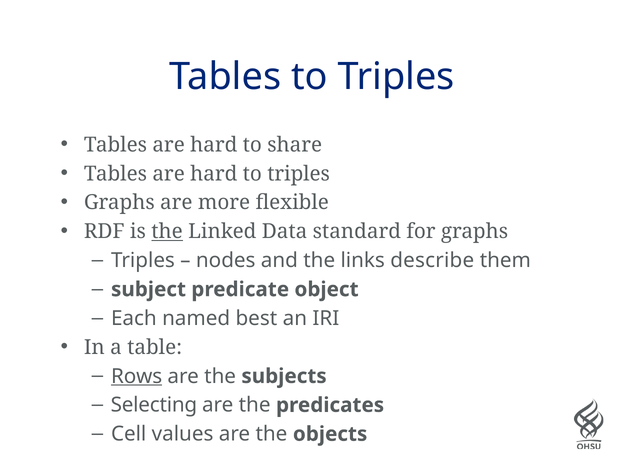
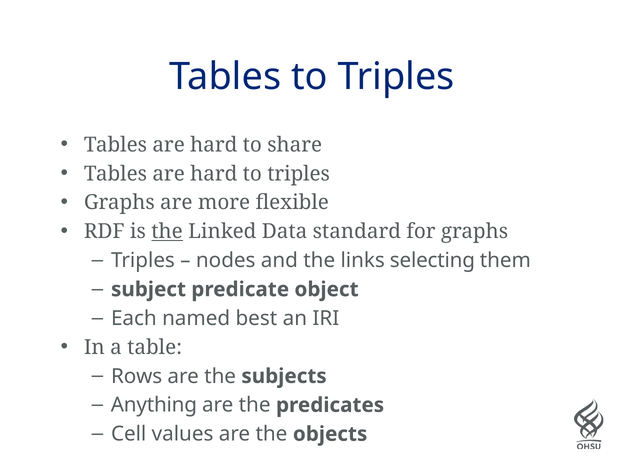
describe: describe -> selecting (432, 260)
Rows underline: present -> none (137, 376)
Selecting: Selecting -> Anything (154, 405)
